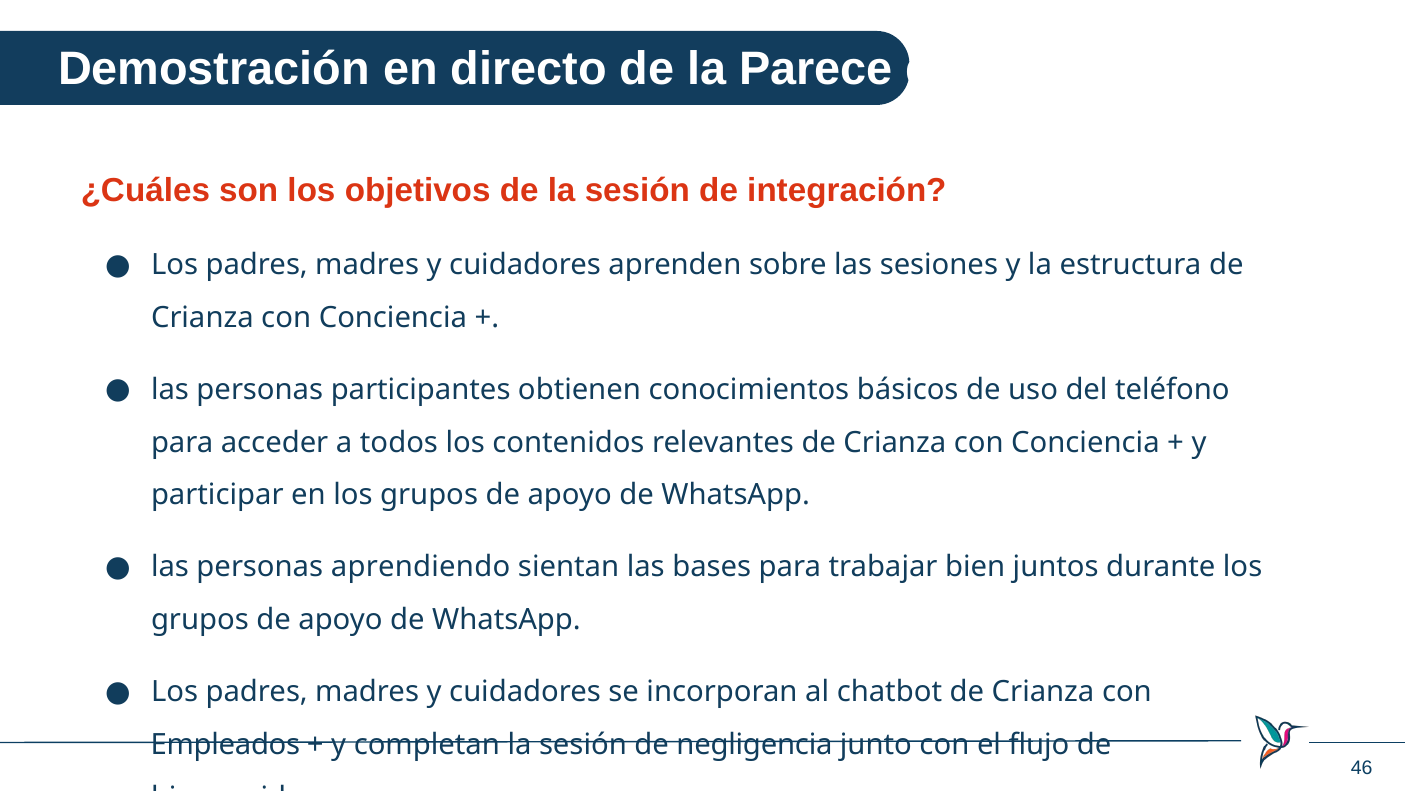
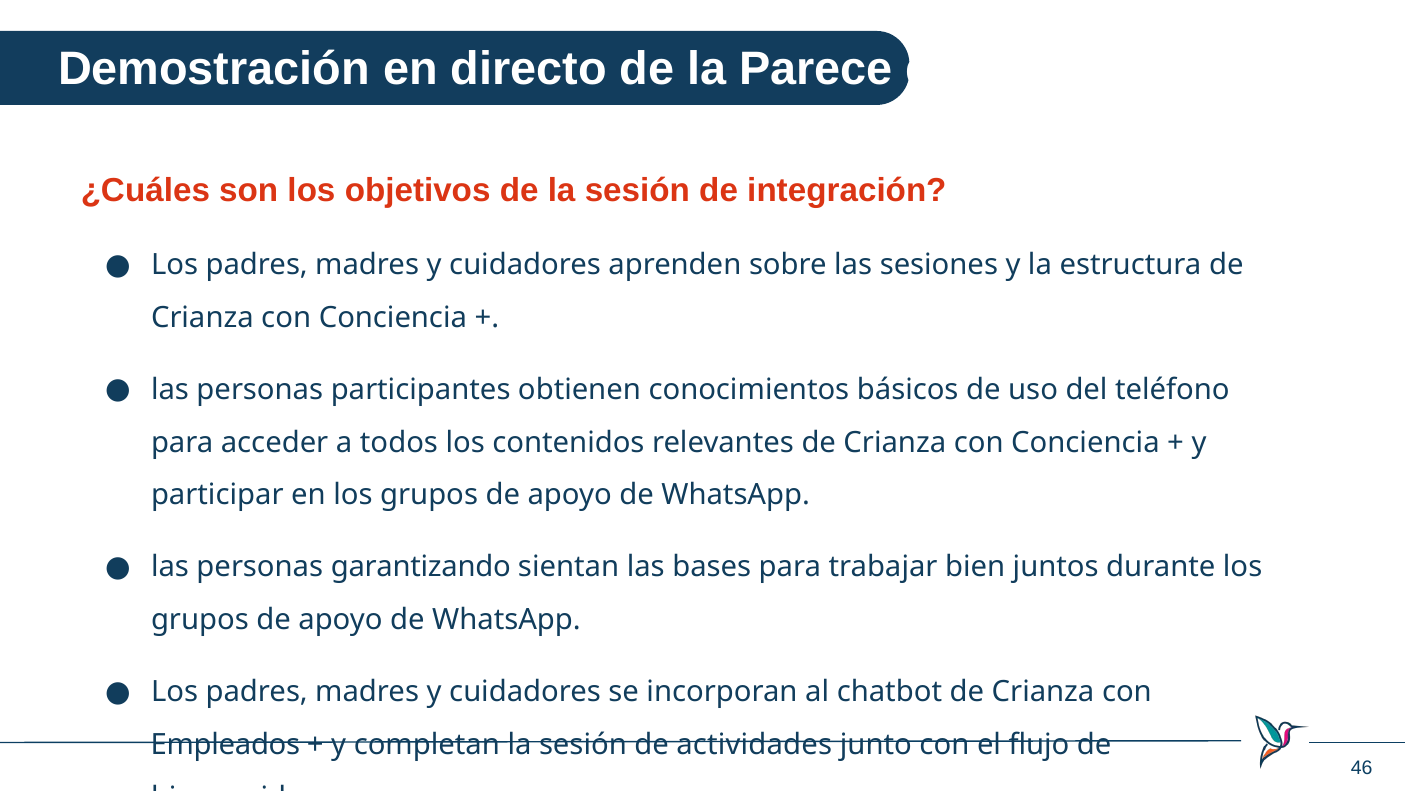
aprendiendo: aprendiendo -> garantizando (421, 567)
negligencia: negligencia -> actividades (754, 744)
